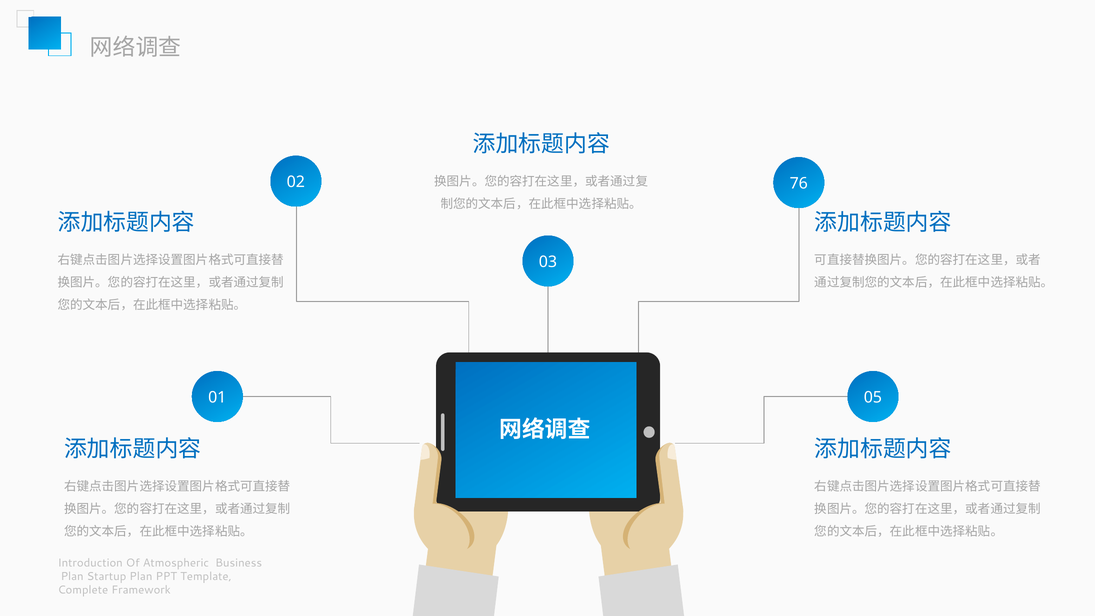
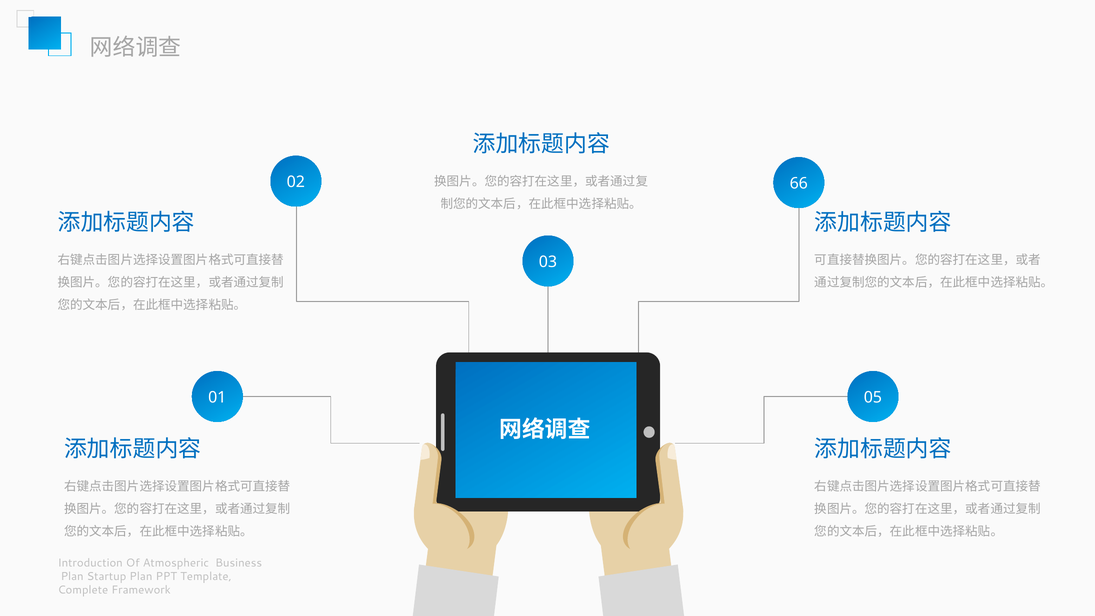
76: 76 -> 66 (799, 184)
